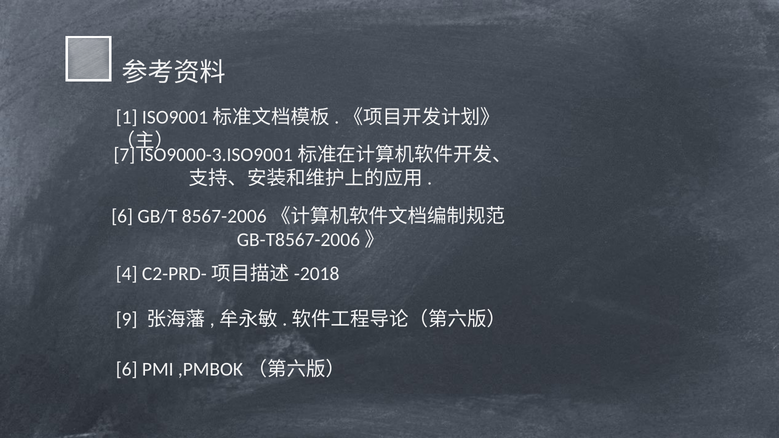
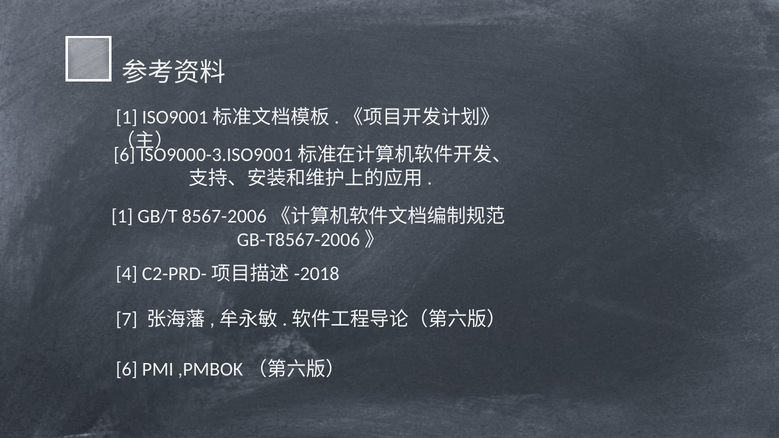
7: 7 -> 6 (124, 155)
6: 6 -> 1 (122, 216)
9: 9 -> 7 (127, 319)
